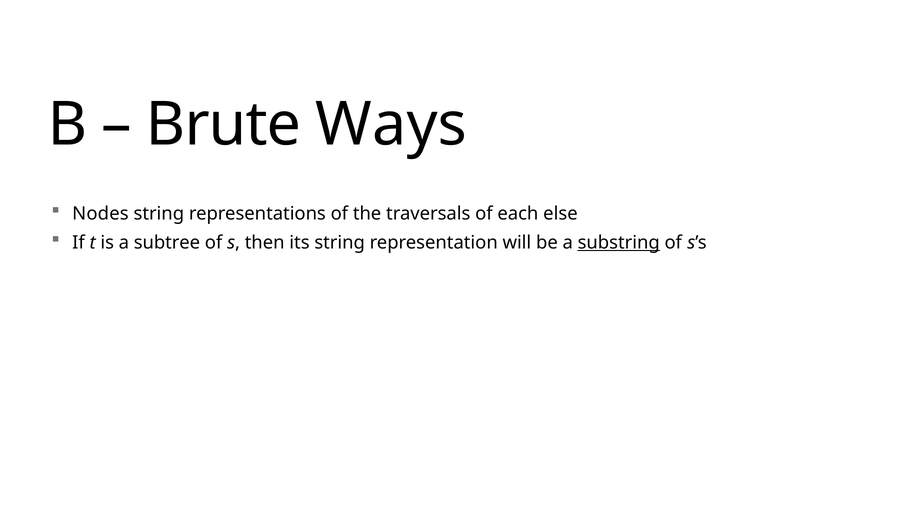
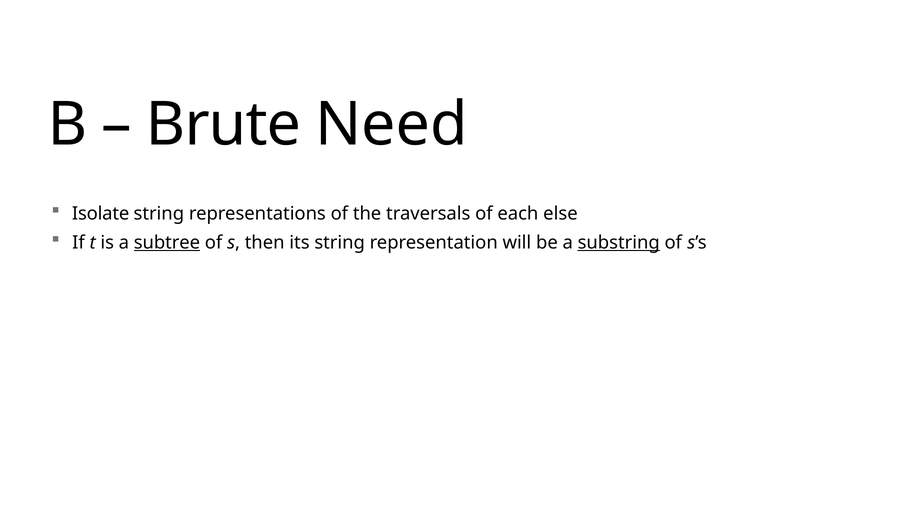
Ways: Ways -> Need (391, 125)
Nodes: Nodes -> Isolate (101, 214)
subtree underline: none -> present (167, 242)
